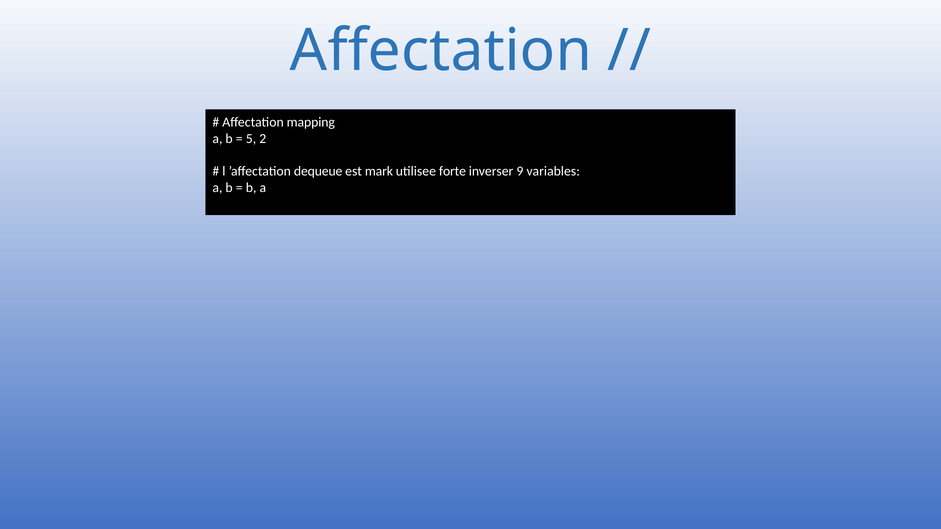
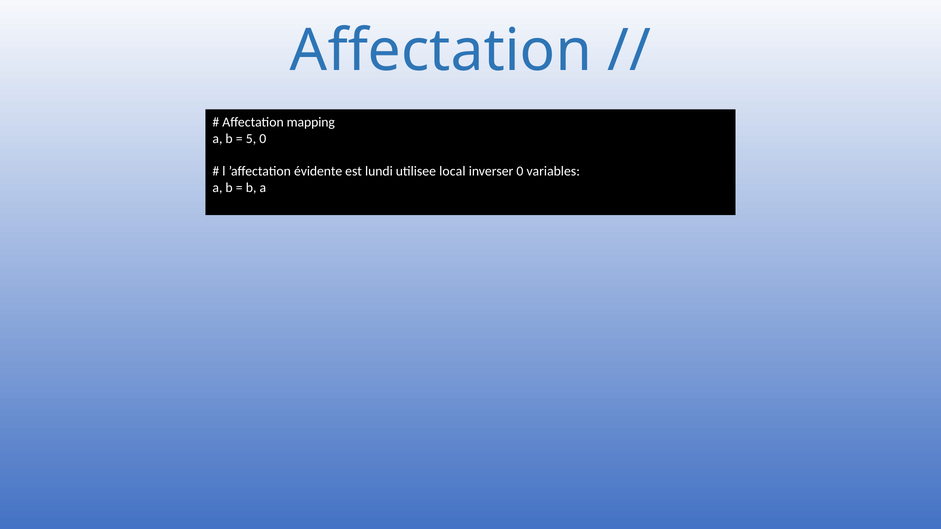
5 2: 2 -> 0 (263, 139)
dequeue: dequeue -> évidente (318, 172)
mark: mark -> lundi (379, 172)
forte: forte -> local (452, 172)
inverser 9: 9 -> 0 (520, 172)
